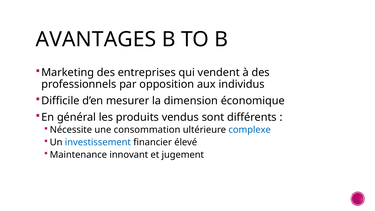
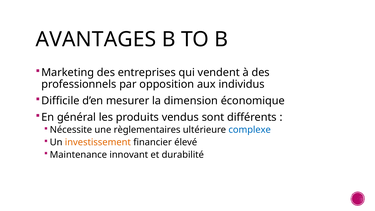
consommation: consommation -> règlementaires (147, 130)
investissement colour: blue -> orange (98, 142)
jugement: jugement -> durabilité (183, 155)
